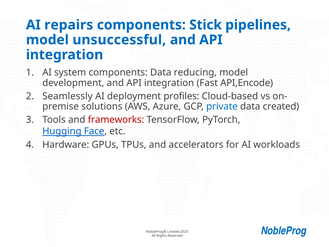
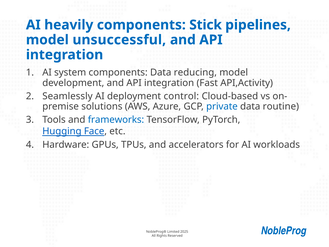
repairs: repairs -> heavily (69, 25)
API,Encode: API,Encode -> API,Activity (247, 83)
profiles: profiles -> control (181, 96)
created: created -> routine (281, 106)
frameworks colour: red -> blue (116, 120)
